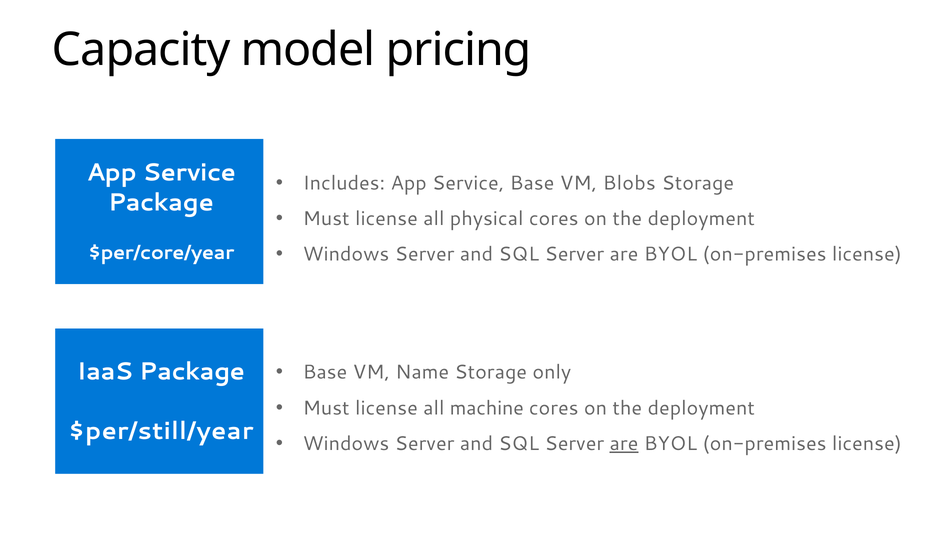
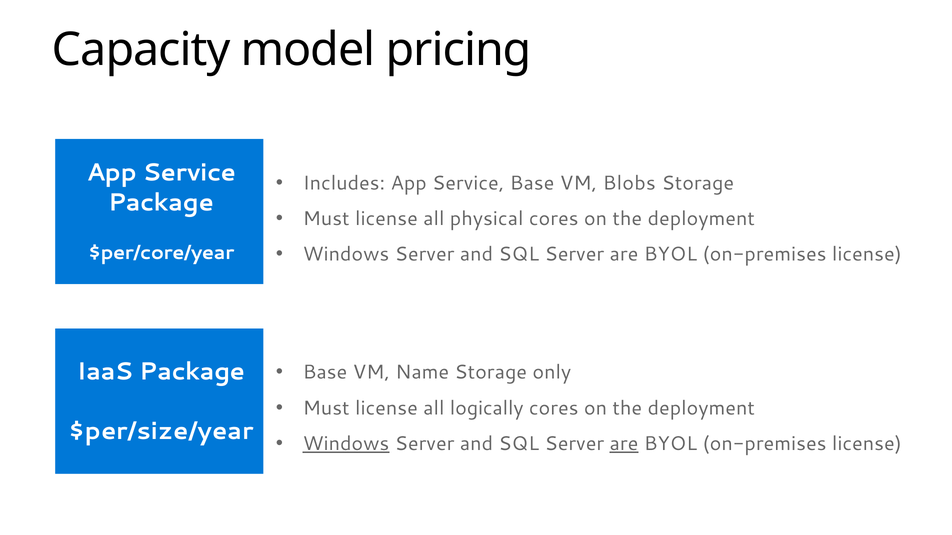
machine: machine -> logically (487, 408)
$per/still/year: $per/still/year -> $per/size/year (161, 431)
Windows underline: none -> present (346, 444)
